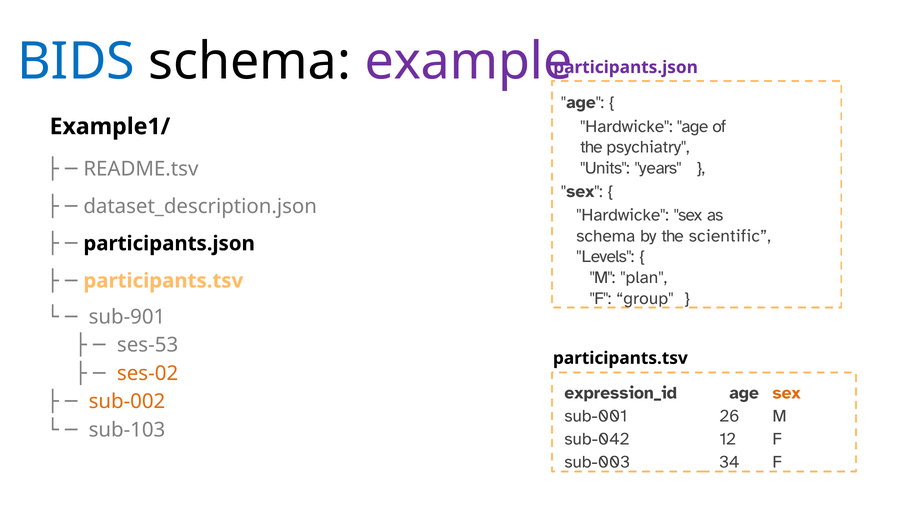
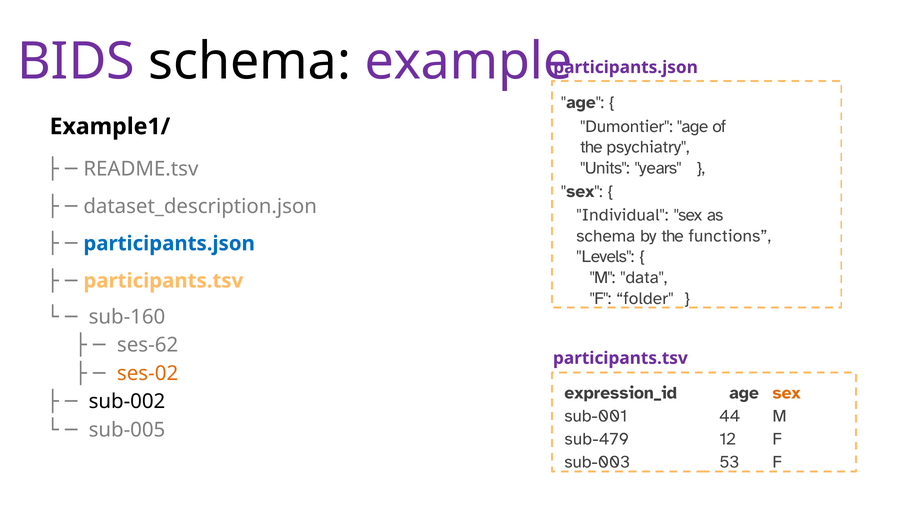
BIDS colour: blue -> purple (76, 62)
Hardwicke: Hardwicke -> Dumontier (627, 126)
Hardwicke: Hardwicke -> Individual (623, 215)
scientific: scientific -> functions (730, 236)
participants.json colour: black -> blue (169, 243)
M plan: plan -> data (644, 277)
group: group -> folder (645, 298)
sub-901: sub-901 -> sub-160 (127, 317)
ses-53: ses-53 -> ses-62 (148, 345)
participants.tsv colour: black -> purple (620, 358)
sub-002 colour: orange -> black (127, 401)
26: 26 -> 44 (730, 416)
sub-103: sub-103 -> sub-005 (127, 430)
sub-042: sub-042 -> sub-479 (597, 439)
34: 34 -> 53 (729, 462)
